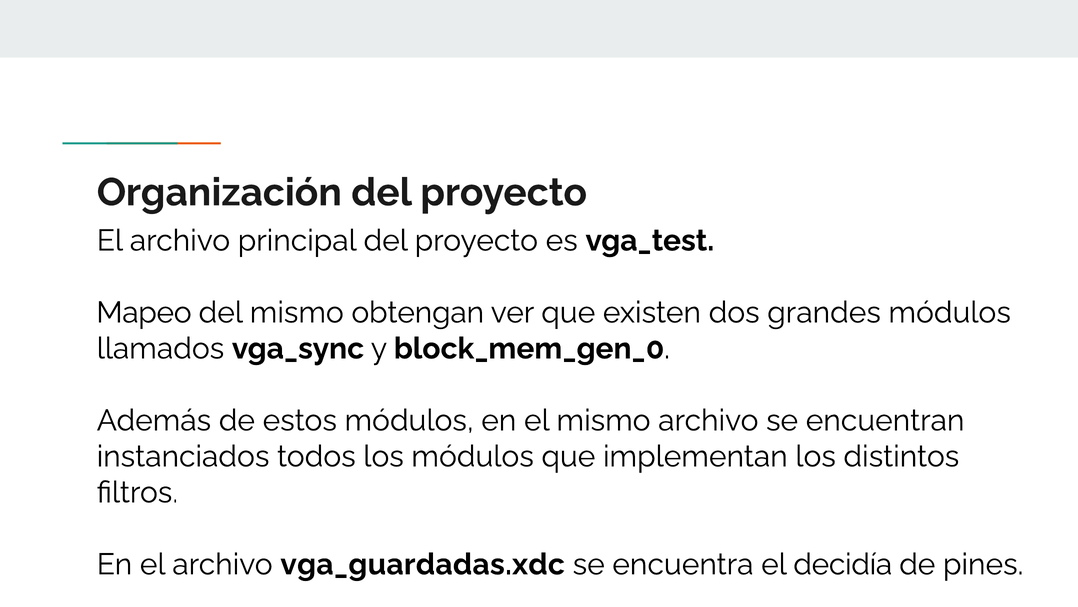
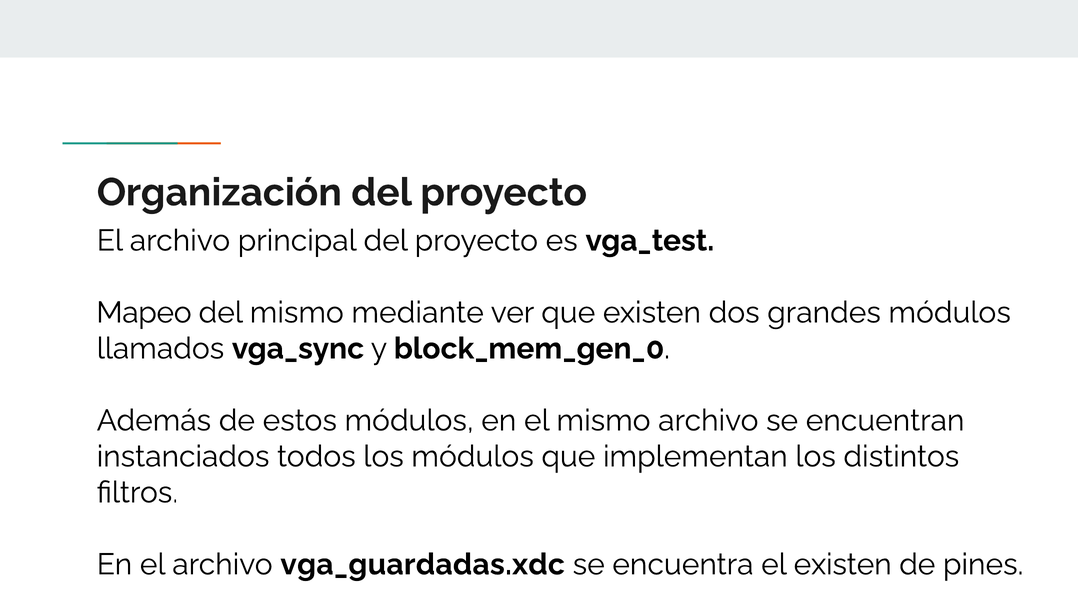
obtengan: obtengan -> mediante (418, 312)
el decidía: decidía -> existen (843, 564)
